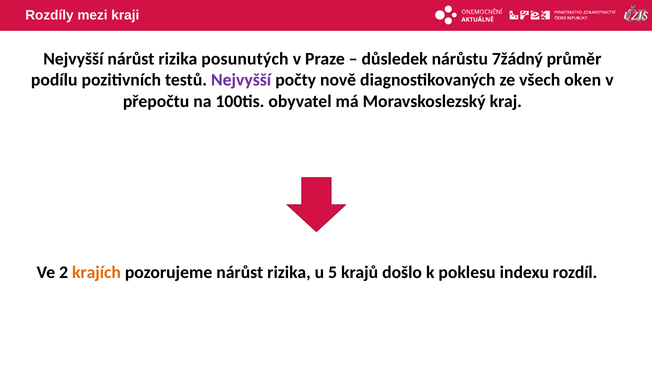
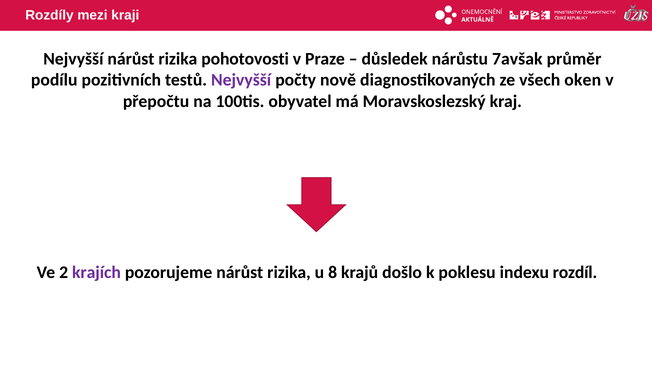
posunutých: posunutých -> pohotovosti (245, 59)
7žádný: 7žádný -> 7avšak (517, 59)
krajích colour: orange -> purple (96, 272)
5: 5 -> 8 (333, 272)
